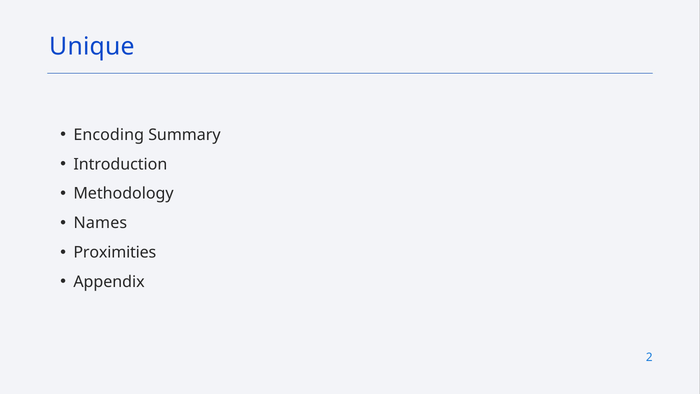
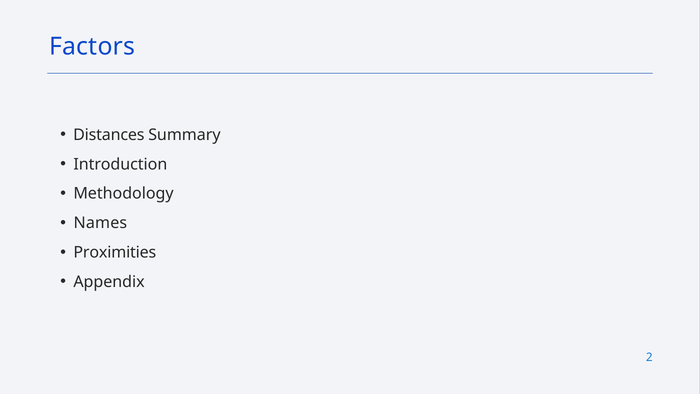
Unique: Unique -> Factors (92, 47)
Encoding: Encoding -> Distances (109, 135)
